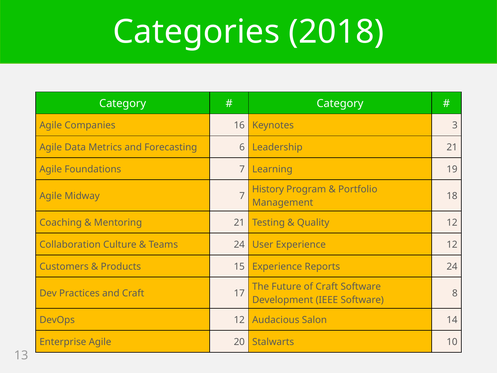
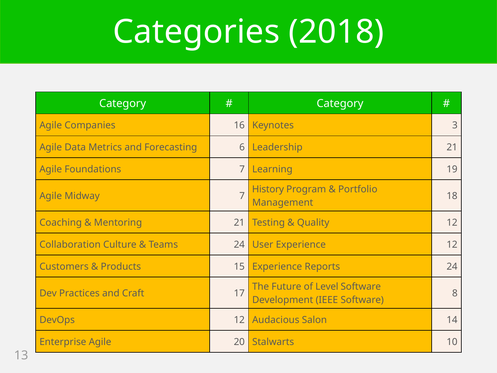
of Craft: Craft -> Level (327, 286)
